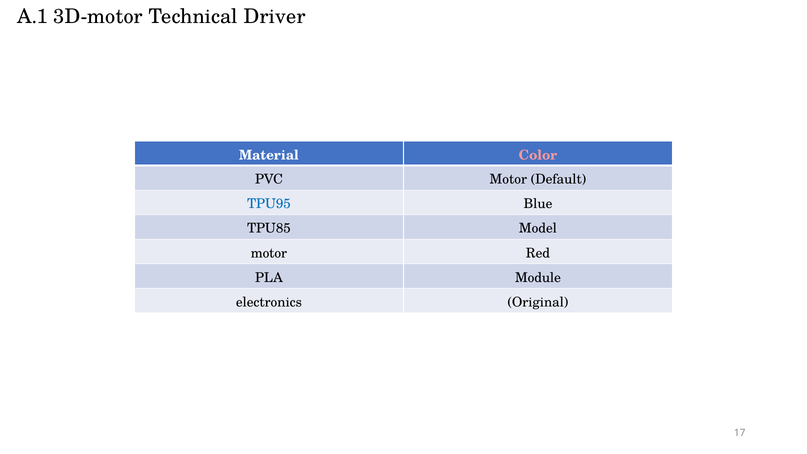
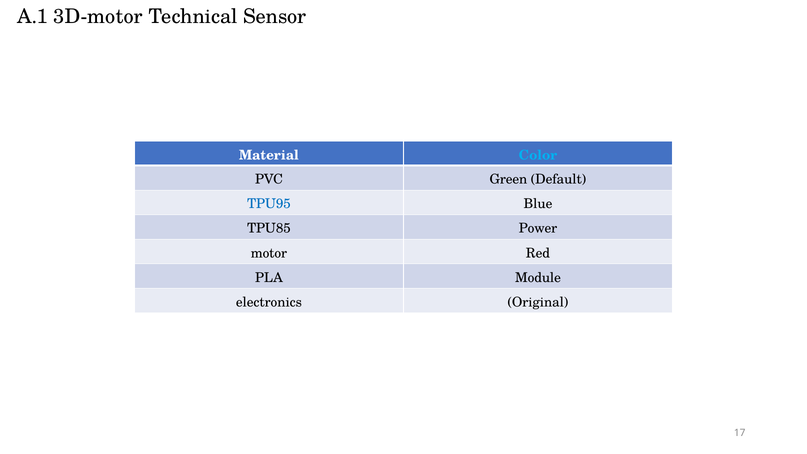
Driver: Driver -> Sensor (275, 16)
Color colour: pink -> light blue (538, 155)
PVC Motor: Motor -> Green (508, 179)
Model: Model -> Power (538, 228)
